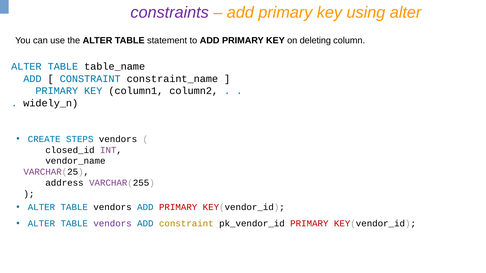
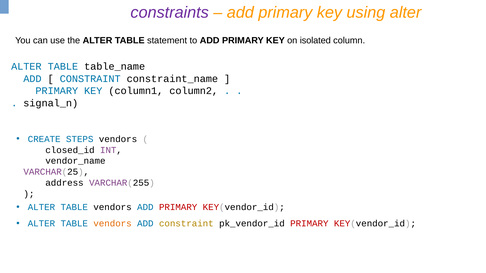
deleting: deleting -> isolated (315, 40)
widely_n: widely_n -> signal_n (51, 103)
vendors colour: purple -> orange (113, 224)
